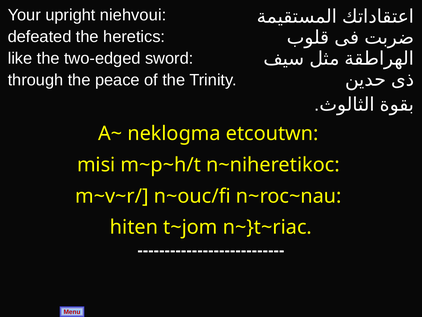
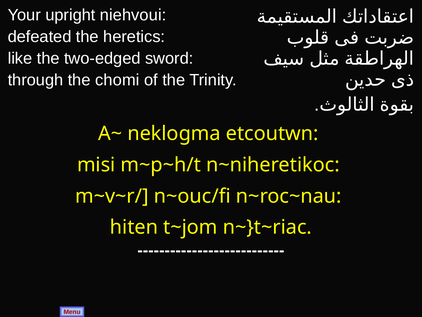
peace: peace -> chomi (117, 80)
